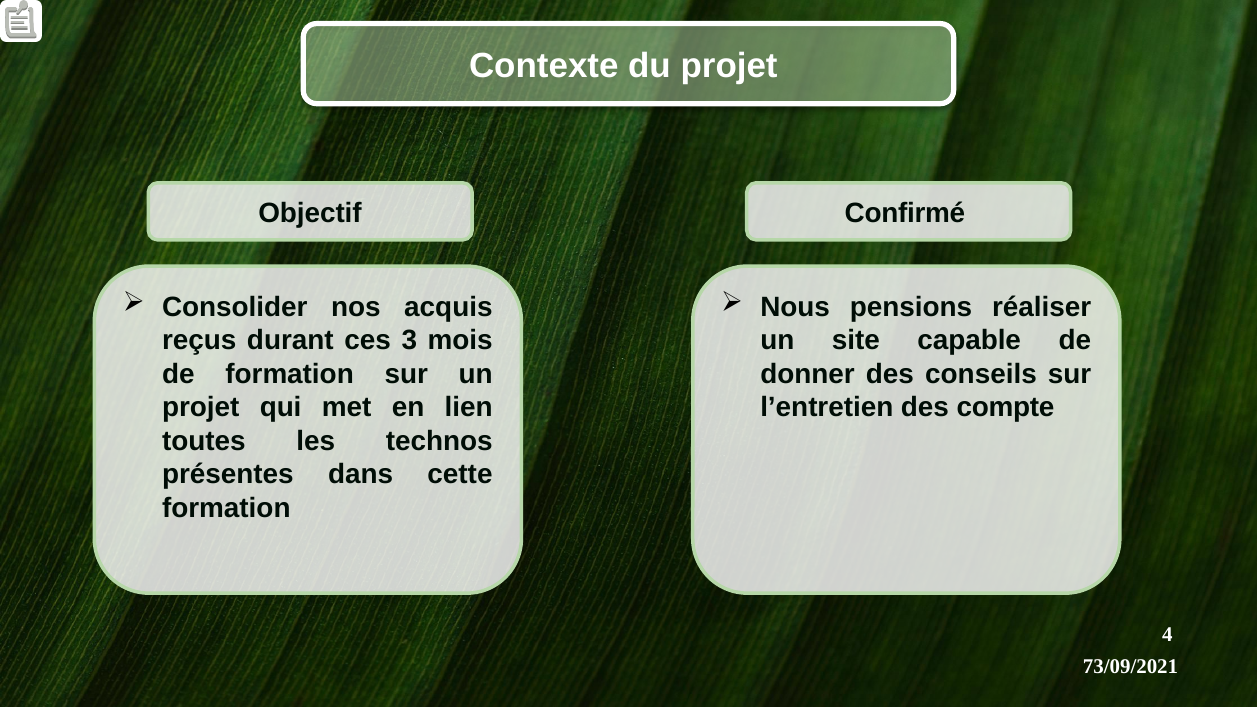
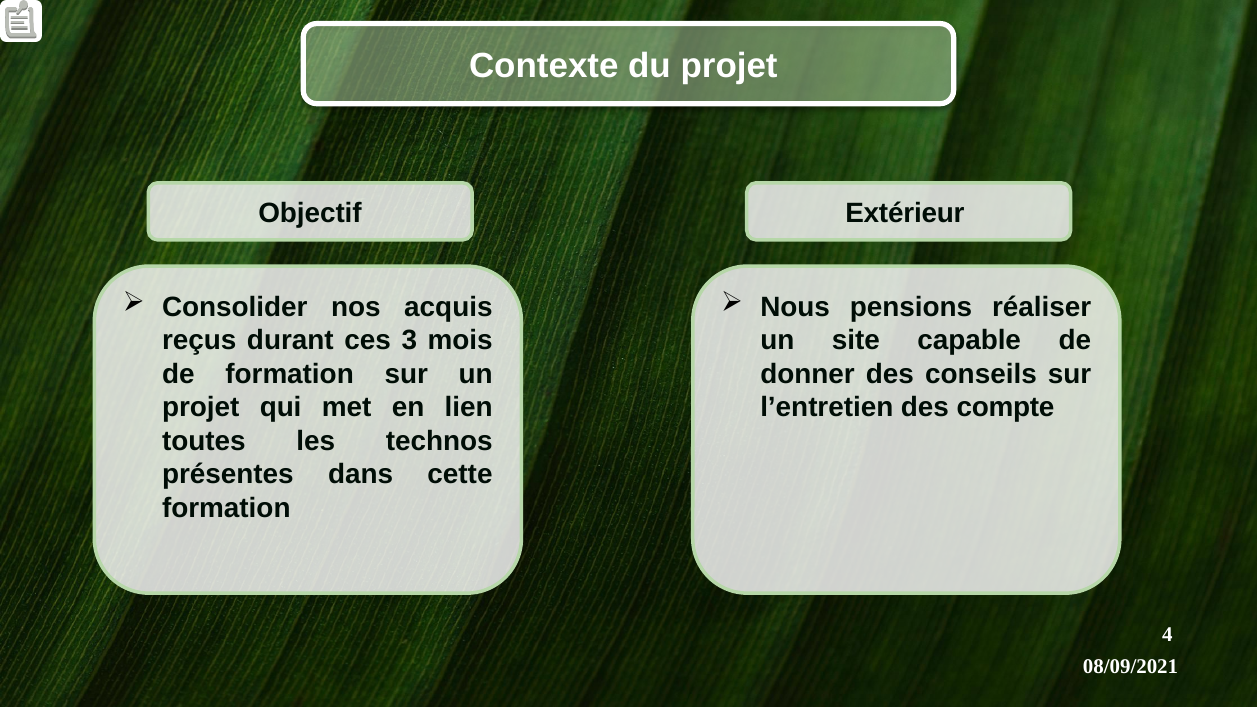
Confirmé: Confirmé -> Extérieur (905, 213)
73/09/2021: 73/09/2021 -> 08/09/2021 (1131, 667)
